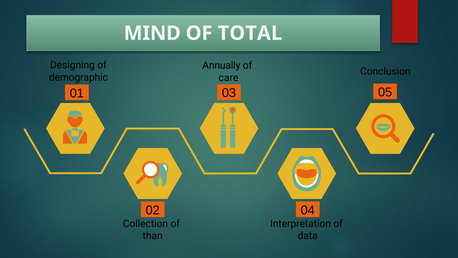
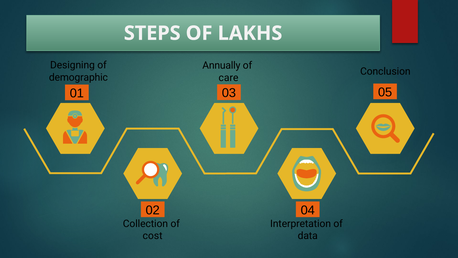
MIND: MIND -> STEPS (152, 33)
TOTAL: TOTAL -> LAKHS (250, 33)
than: than -> cost (153, 236)
